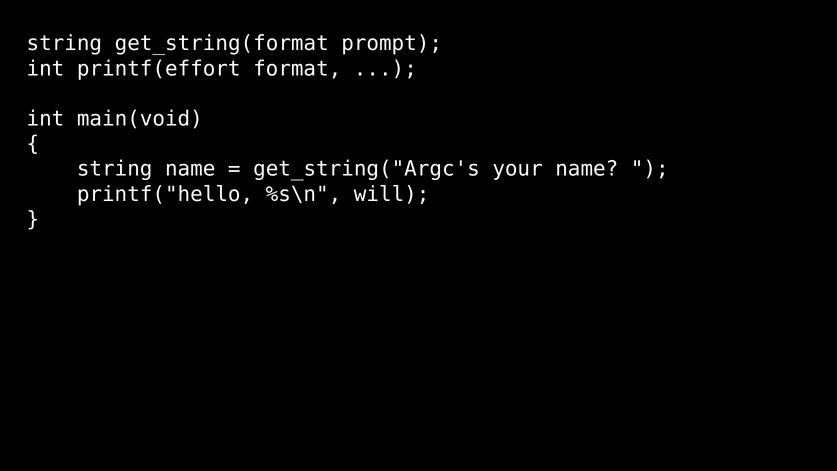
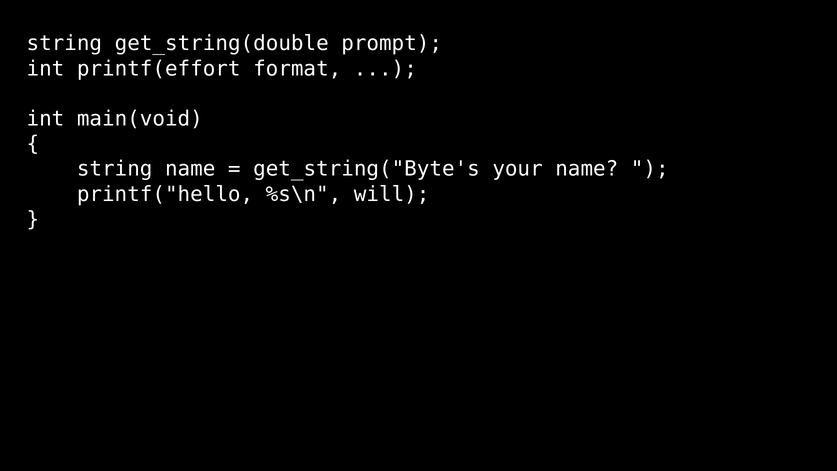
get_string(format: get_string(format -> get_string(double (222, 43)
get_string("Argc's: get_string("Argc's -> get_string("Byte's (366, 169)
